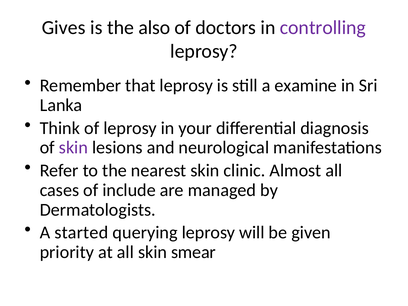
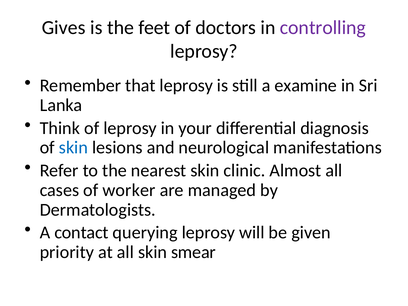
also: also -> feet (154, 28)
skin colour: purple -> blue (73, 148)
include: include -> worker (129, 190)
started: started -> contact (82, 233)
